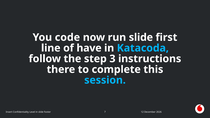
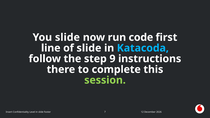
You code: code -> slide (67, 37)
run slide: slide -> code (141, 37)
of have: have -> slide (89, 48)
3: 3 -> 9 (112, 59)
session colour: light blue -> light green (105, 80)
